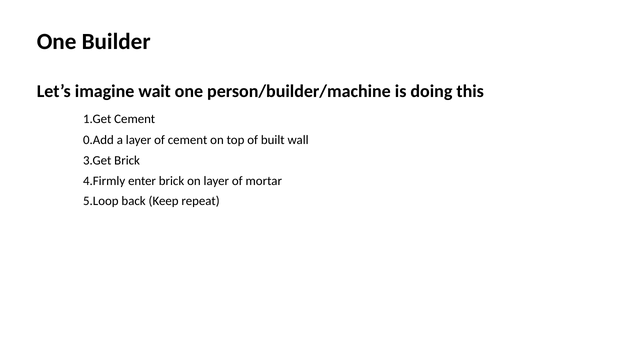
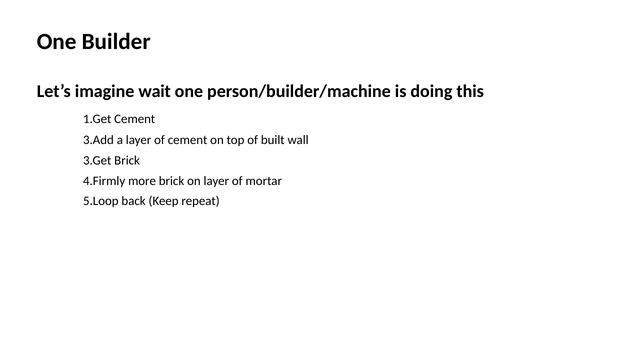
0.Add: 0.Add -> 3.Add (98, 140)
enter: enter -> more (142, 181)
